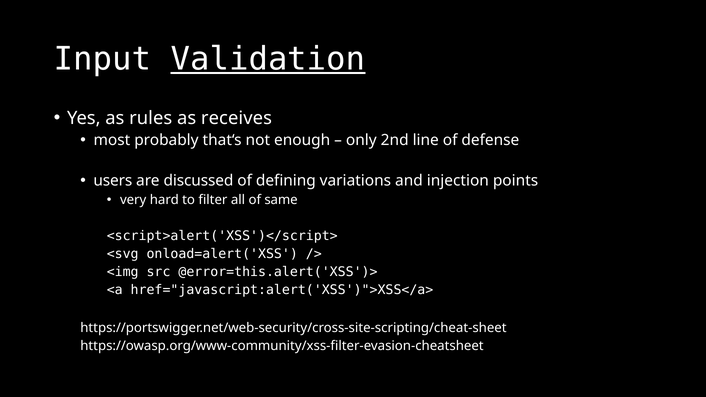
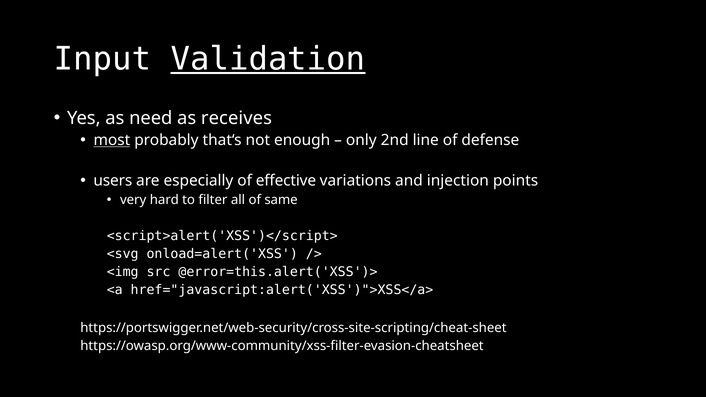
rules: rules -> need (151, 118)
most underline: none -> present (112, 140)
discussed: discussed -> especially (198, 181)
defining: defining -> effective (286, 181)
